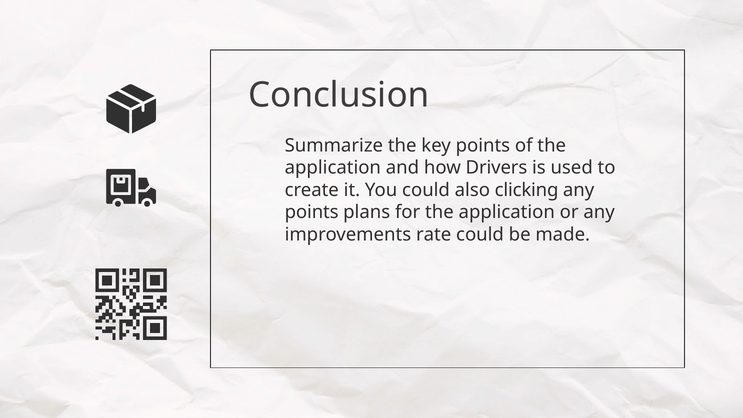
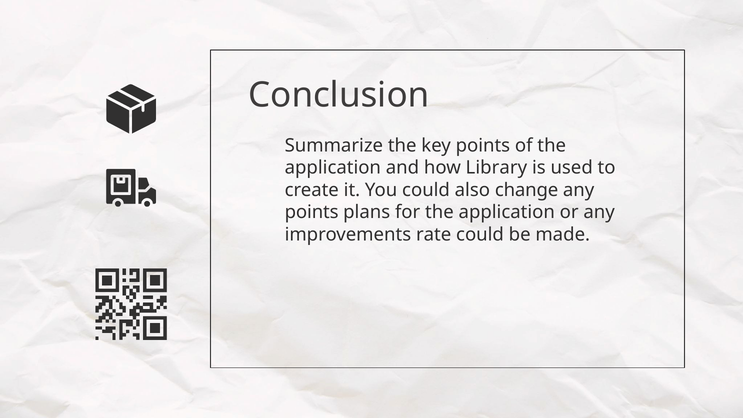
Drivers: Drivers -> Library (496, 168)
clicking: clicking -> change (527, 190)
